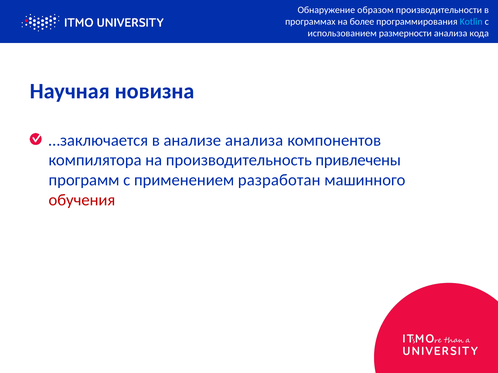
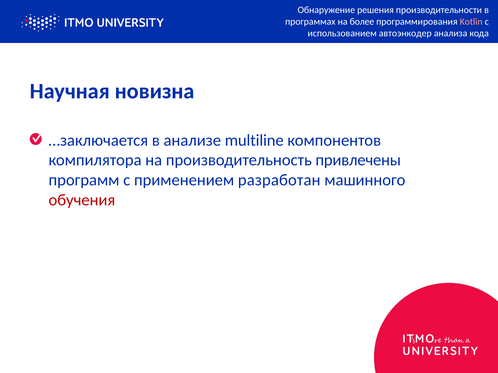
образом: образом -> решения (376, 10)
Kotlin colour: light blue -> pink (471, 22)
размерности: размерности -> автоэнкодер (405, 33)
анализе анализа: анализа -> multiline (254, 140)
